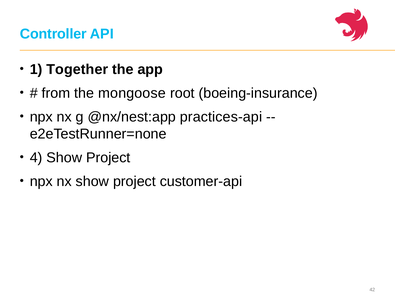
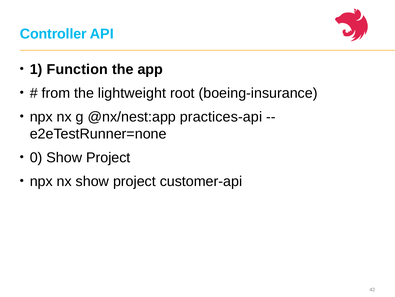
Together: Together -> Function (77, 69)
mongoose: mongoose -> lightweight (132, 93)
4: 4 -> 0 (36, 157)
